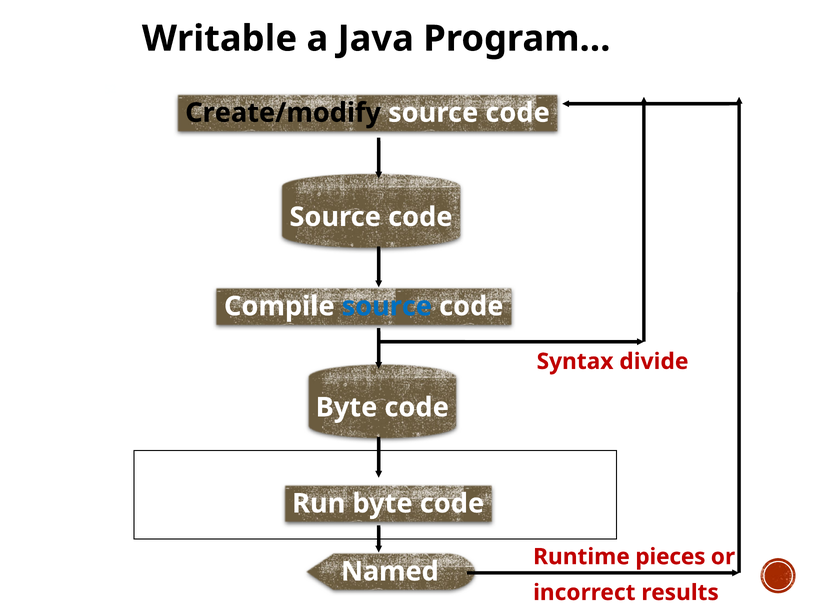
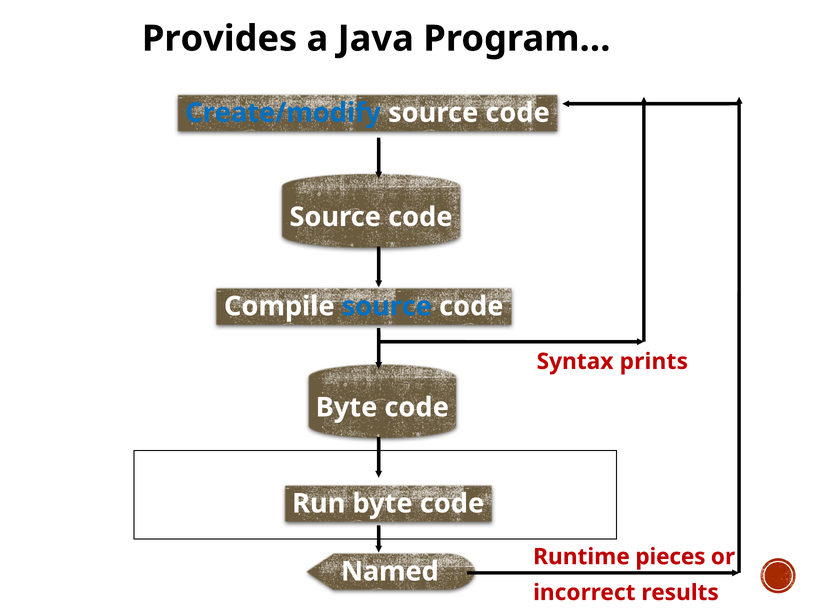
Writable: Writable -> Provides (220, 39)
Create/modify colour: black -> blue (283, 113)
divide: divide -> prints (654, 361)
